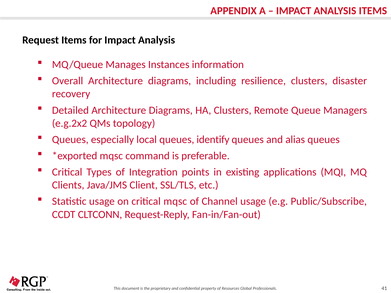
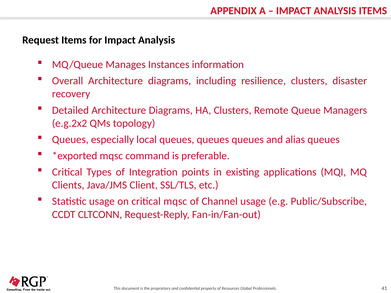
local queues identify: identify -> queues (213, 140)
